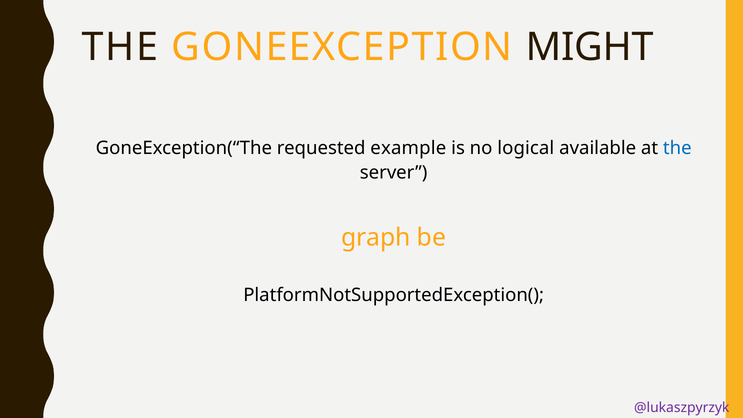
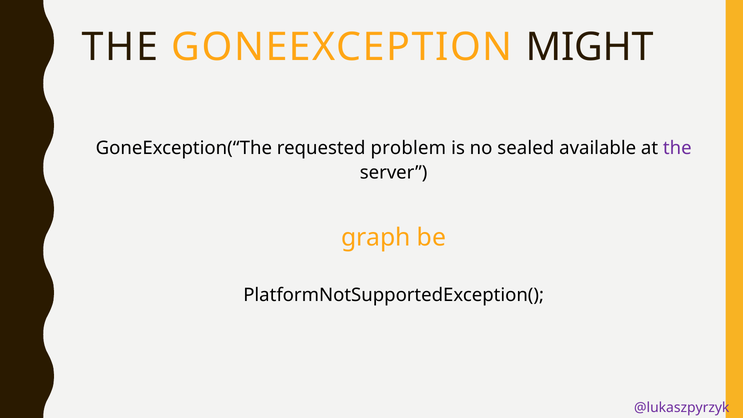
example: example -> problem (408, 148)
logical: logical -> sealed (526, 148)
the colour: blue -> purple (677, 148)
